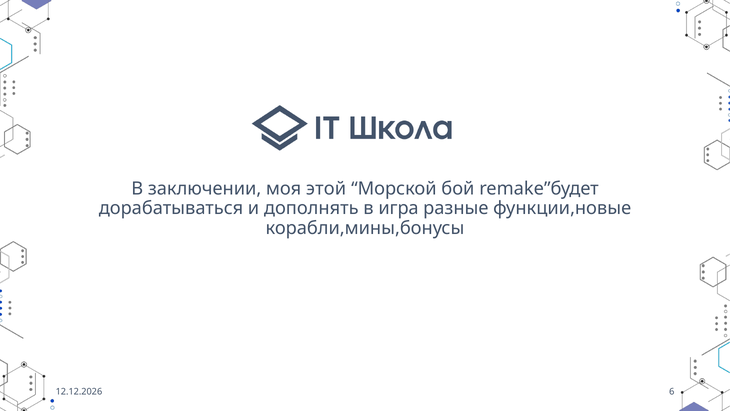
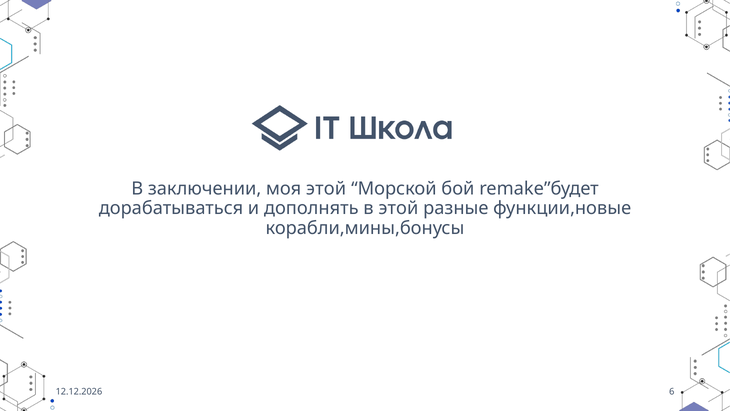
в игра: игра -> этой (398, 208)
